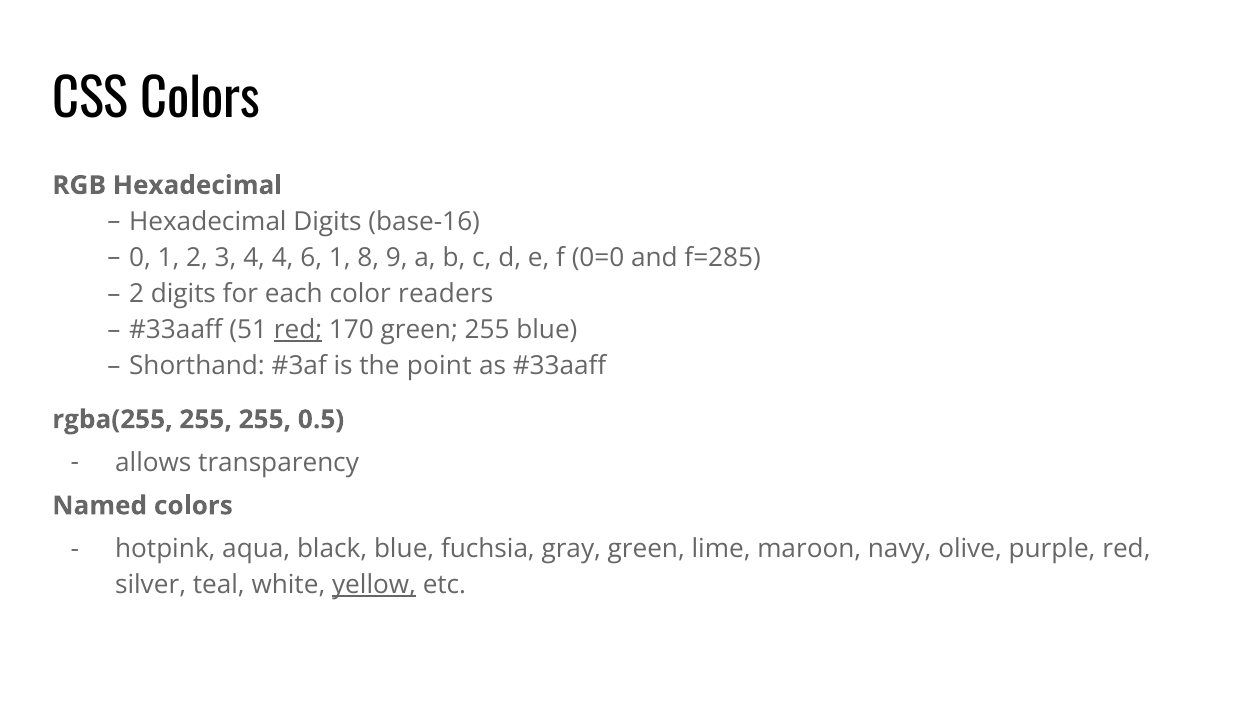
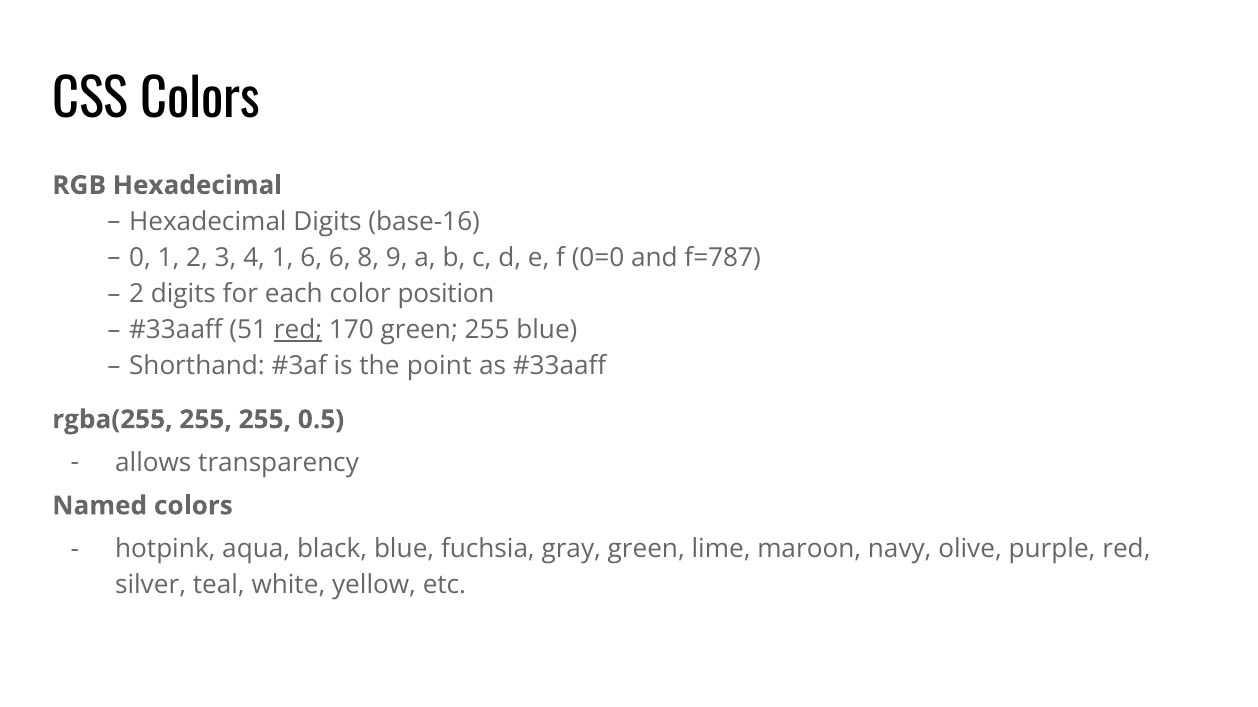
4 4: 4 -> 1 (283, 258)
6 1: 1 -> 6 (340, 258)
f=285: f=285 -> f=787 (723, 258)
readers: readers -> position (446, 294)
yellow underline: present -> none (374, 585)
